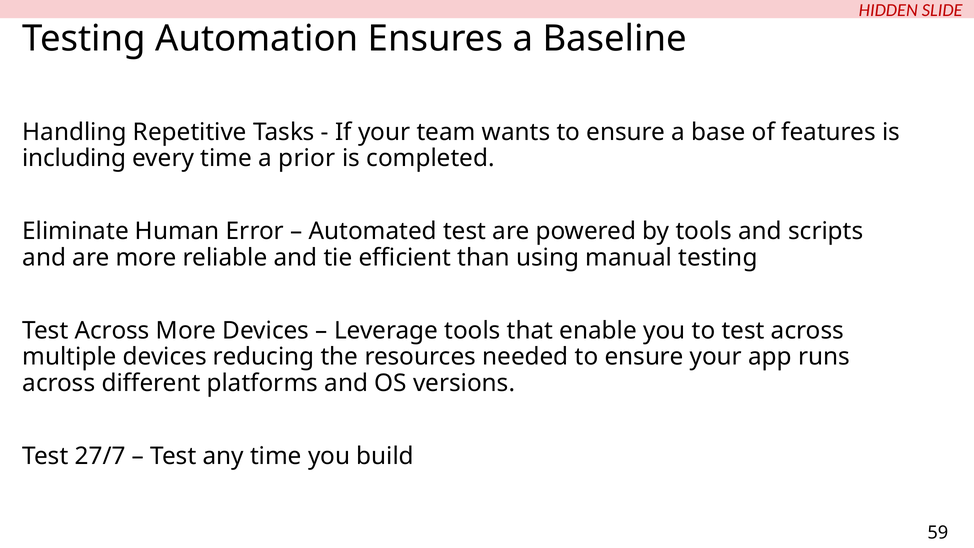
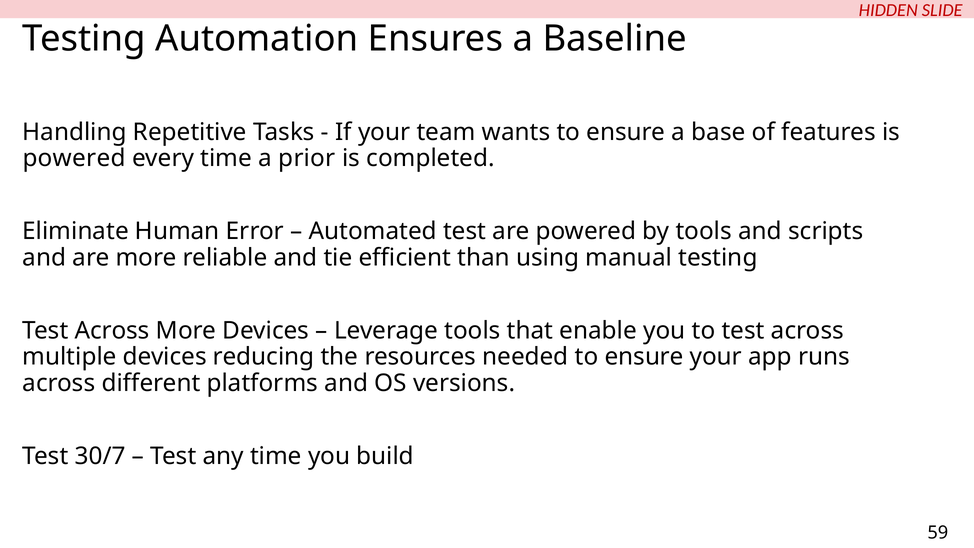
including: including -> powered (74, 158)
27/7: 27/7 -> 30/7 (100, 456)
